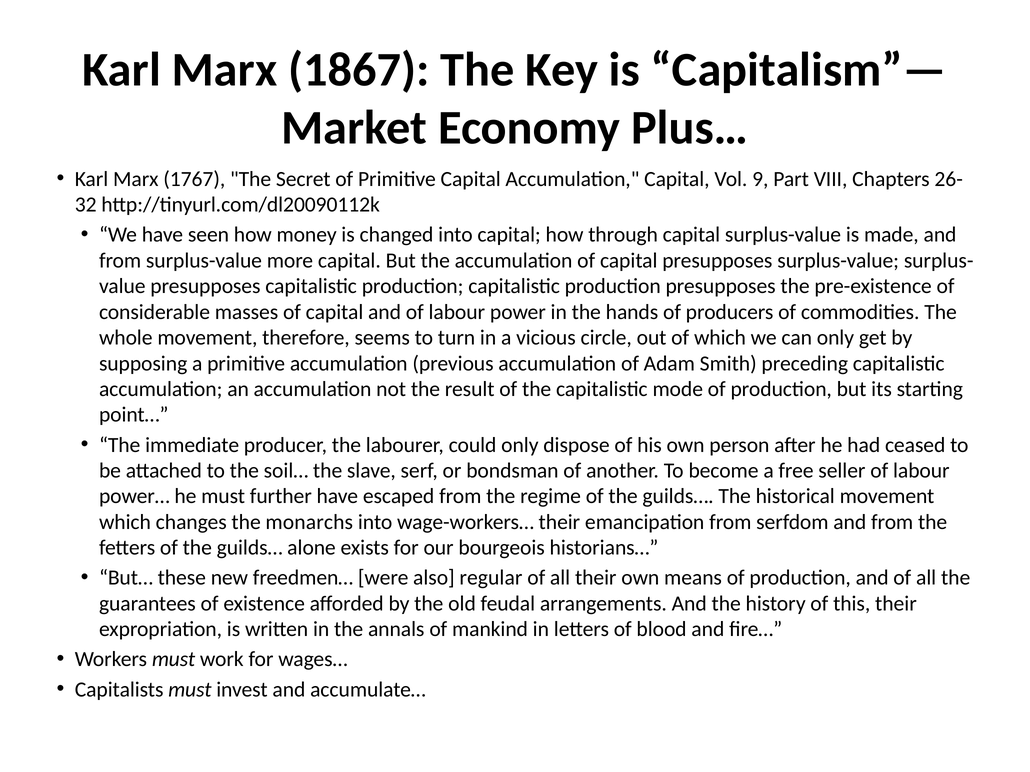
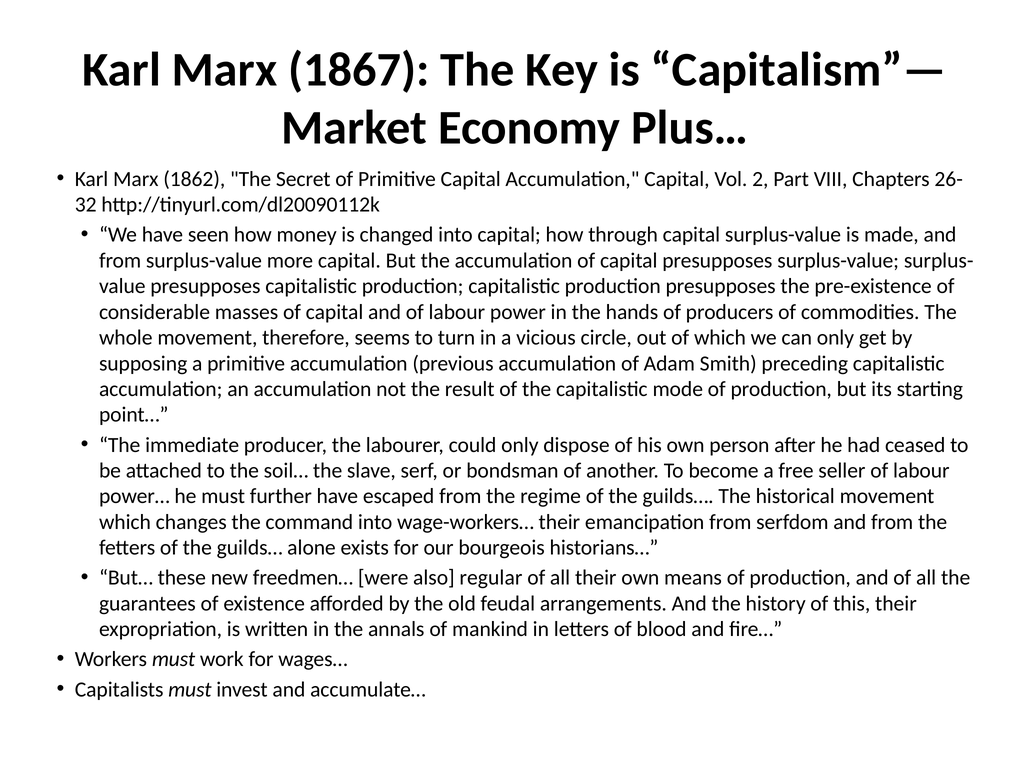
1767: 1767 -> 1862 (194, 179)
9: 9 -> 2 (760, 179)
monarchs: monarchs -> command (309, 522)
